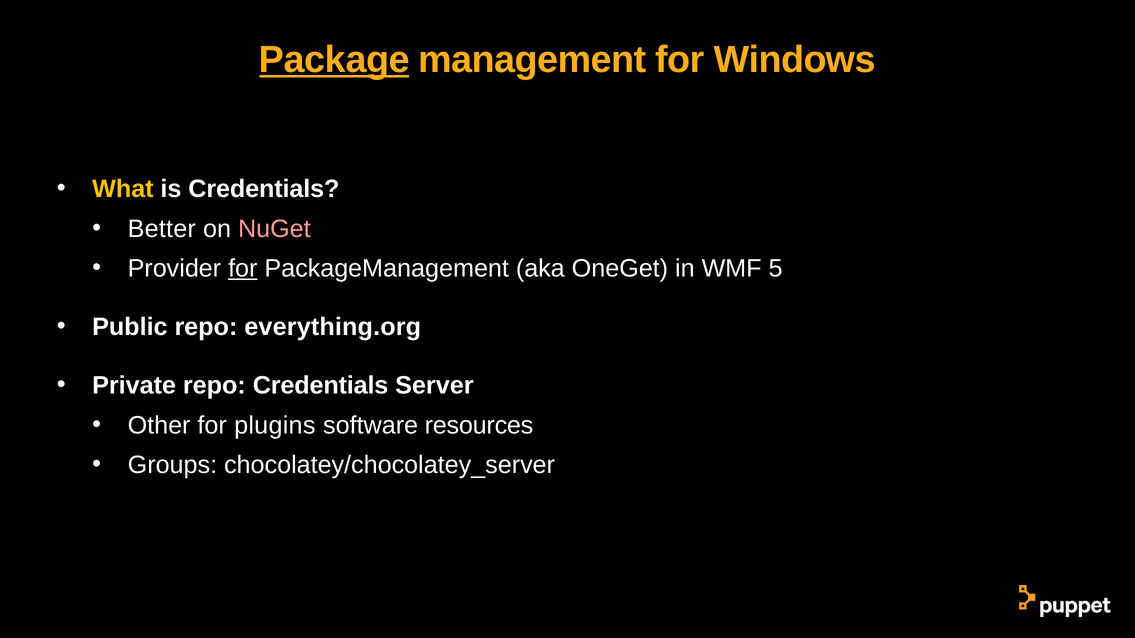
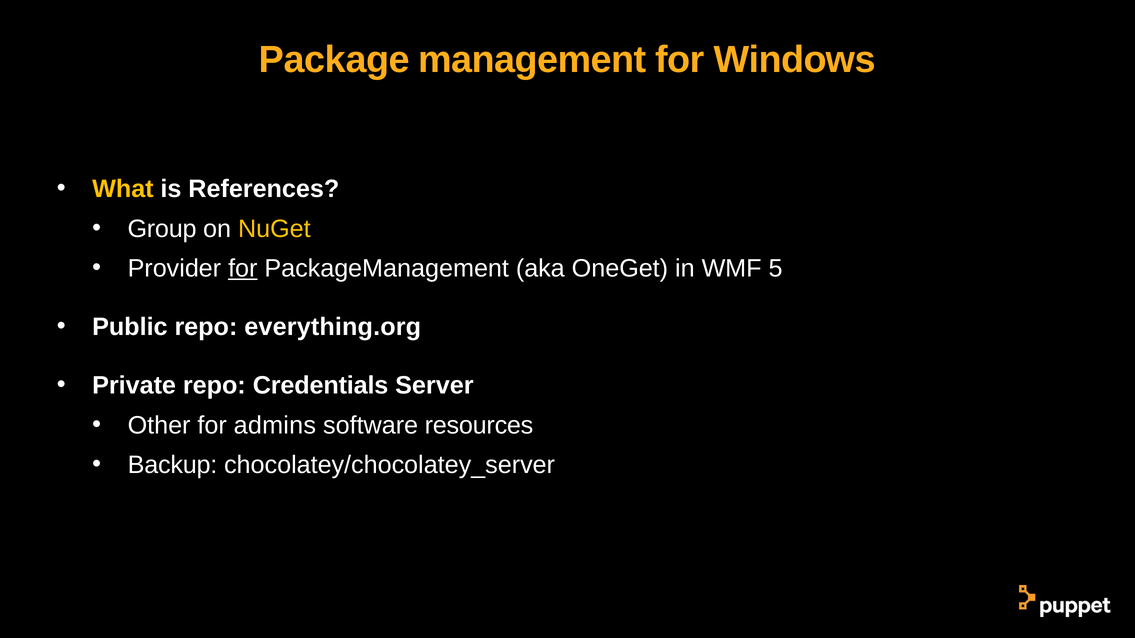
Package underline: present -> none (334, 60)
is Credentials: Credentials -> References (264, 189)
Better: Better -> Group (162, 229)
NuGet colour: pink -> yellow (274, 229)
plugins: plugins -> admins (275, 426)
Groups: Groups -> Backup (173, 465)
